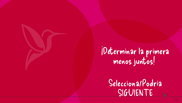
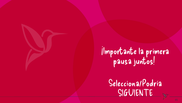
¡Determinar: ¡Determinar -> ¡Importante (119, 51)
menos: menos -> pausa (123, 61)
